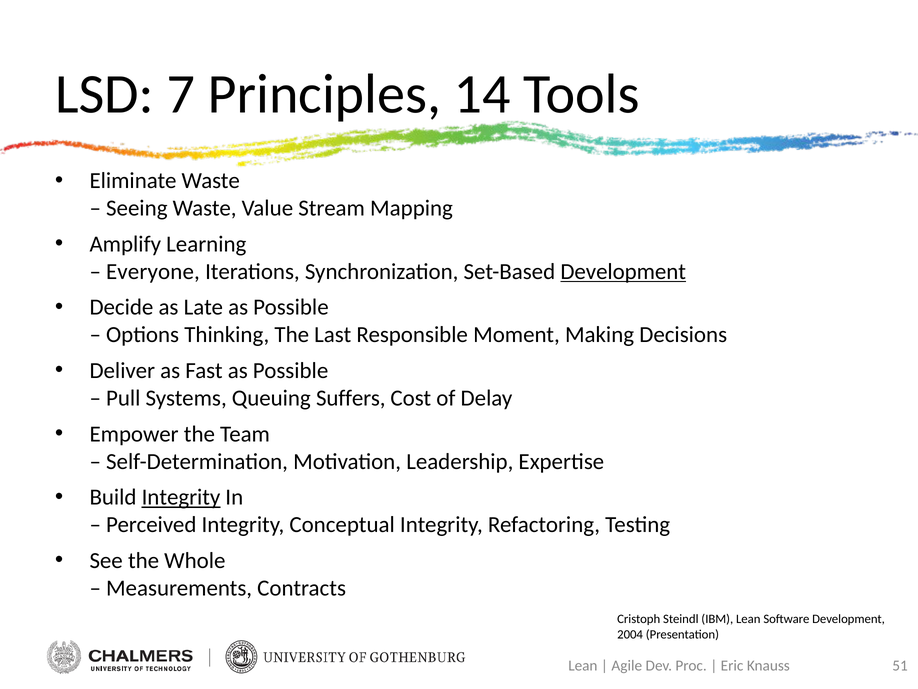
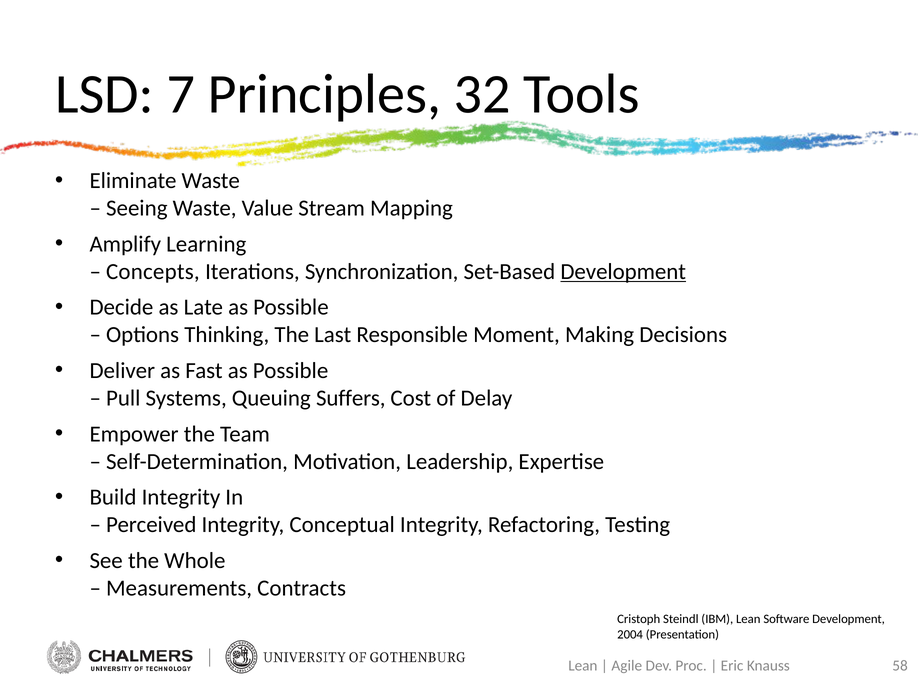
14: 14 -> 32 (482, 94)
Everyone: Everyone -> Concepts (153, 271)
Integrity underline: present -> none (181, 497)
51: 51 -> 58 (900, 665)
